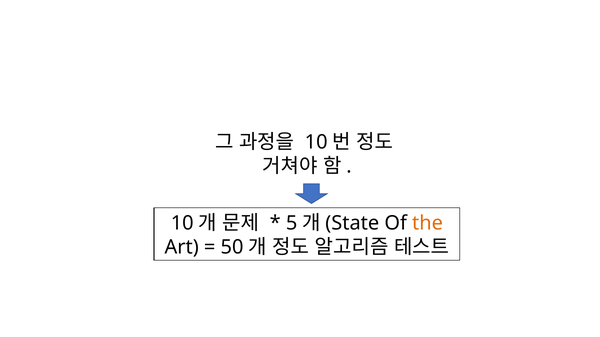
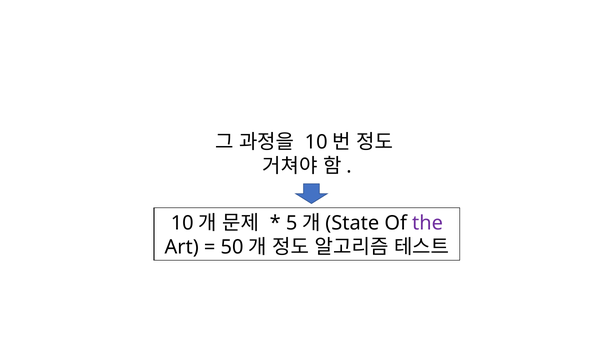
the colour: orange -> purple (428, 224)
